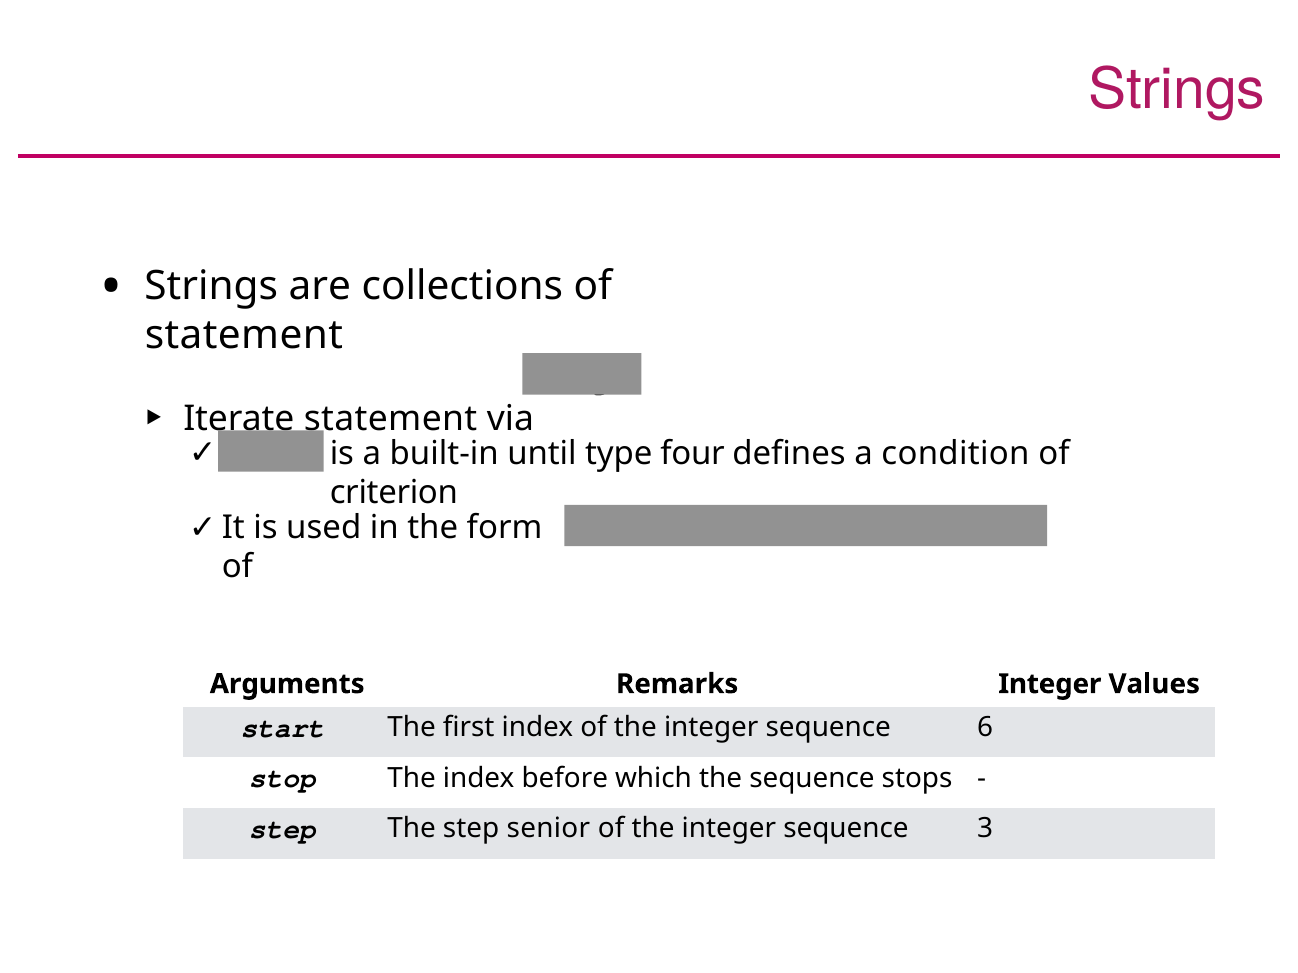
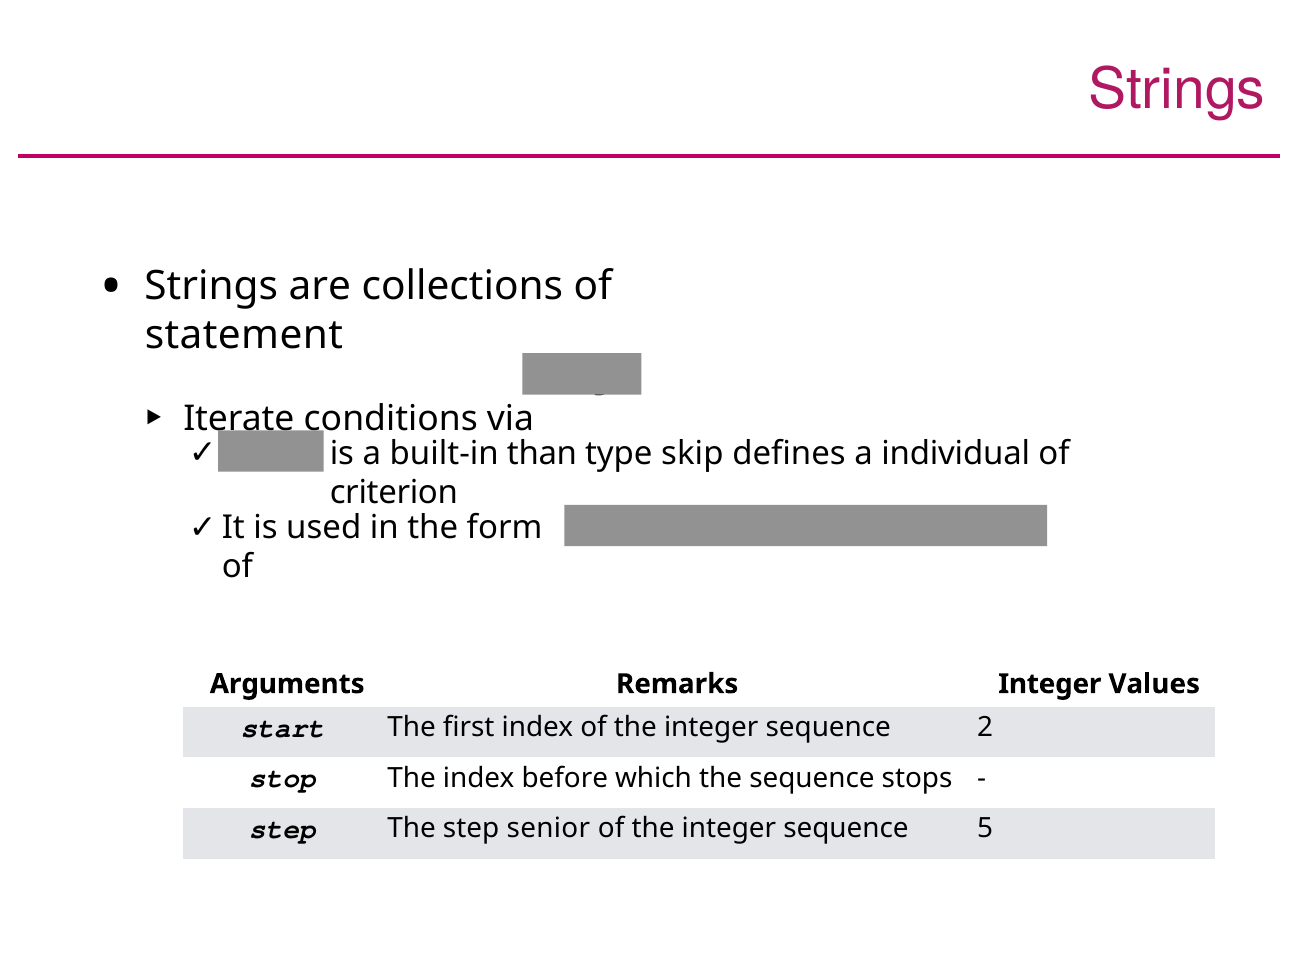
statement: statement -> conditions (391, 419)
until: until -> than (542, 454)
four: four -> skip (692, 454)
condition: condition -> individual (956, 454)
6: 6 -> 2 (985, 728)
3: 3 -> 5 (985, 829)
